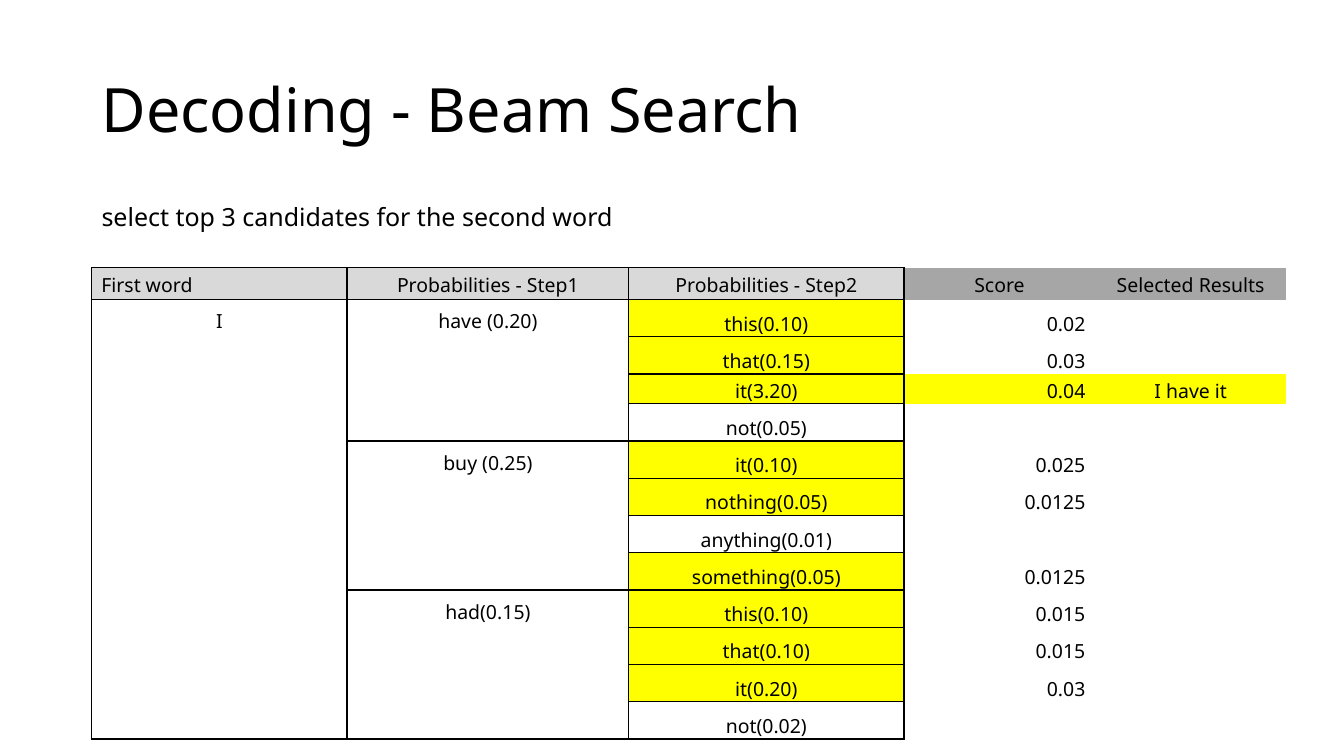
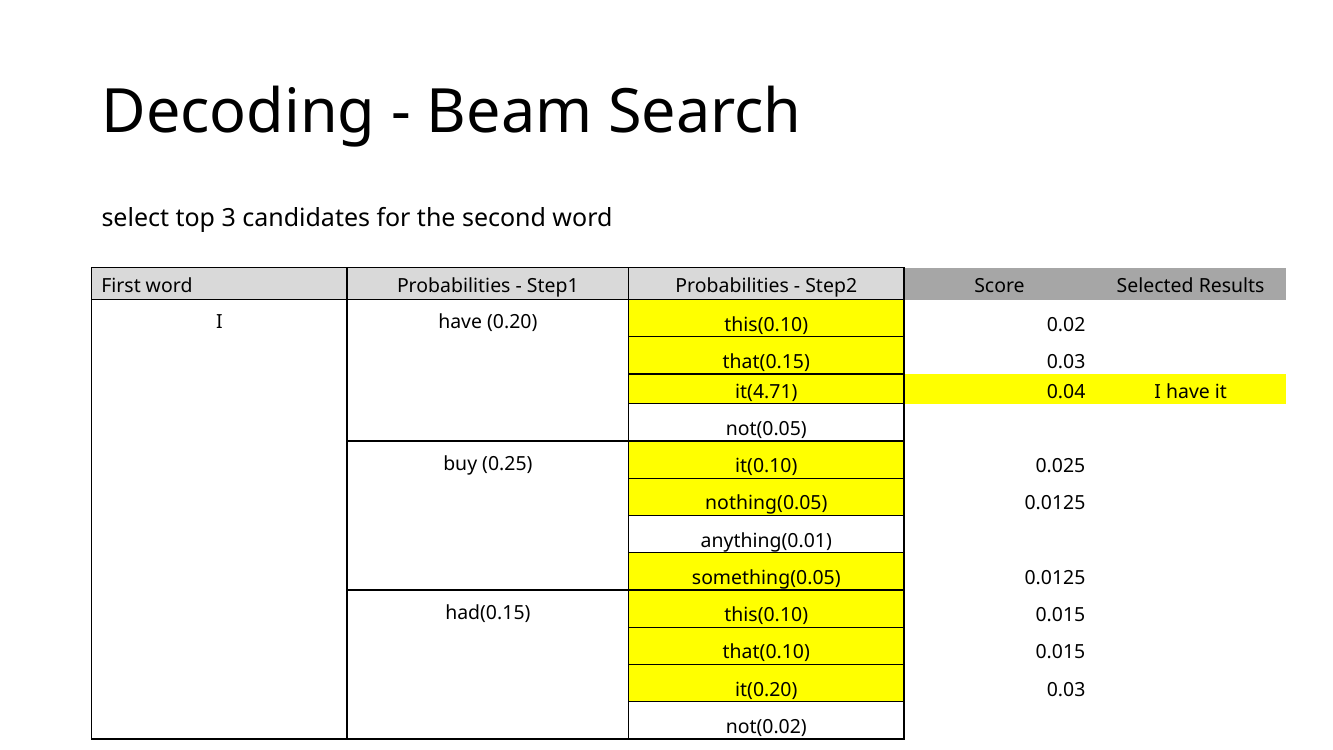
it(3.20: it(3.20 -> it(4.71 (766, 392)
